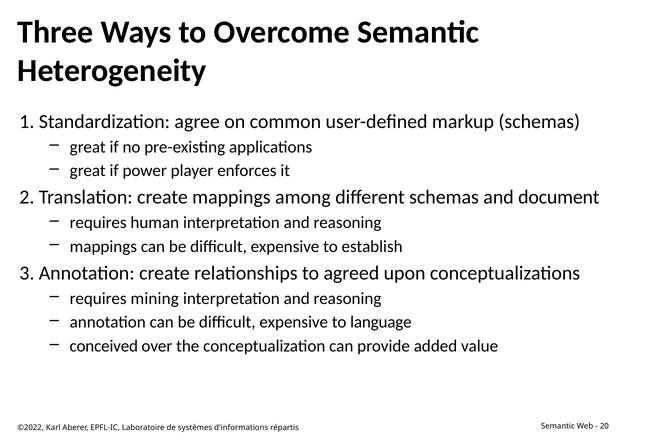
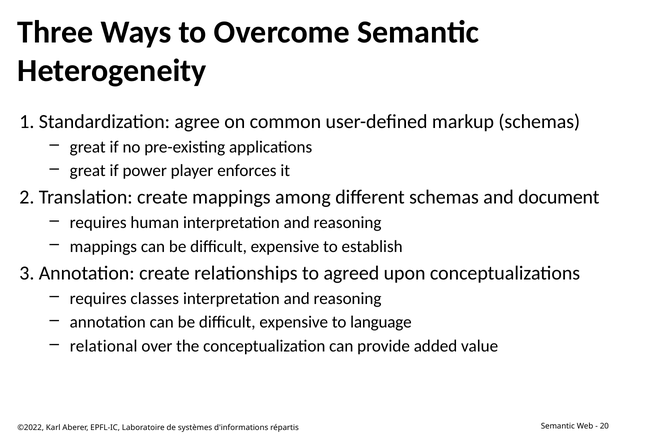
mining: mining -> classes (155, 298)
conceived: conceived -> relational (104, 346)
